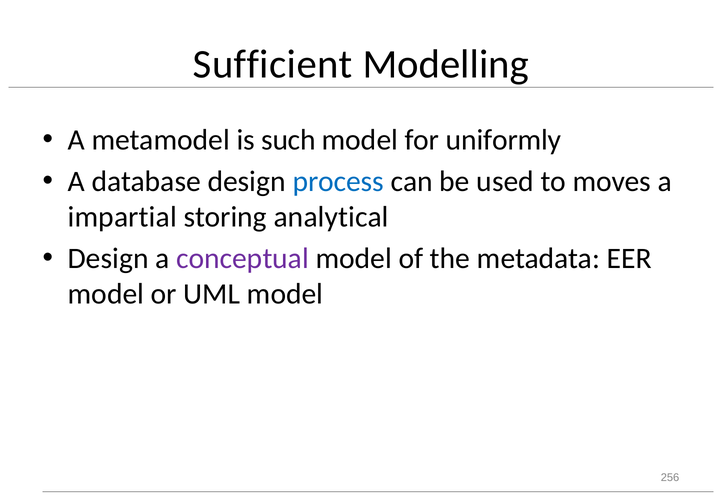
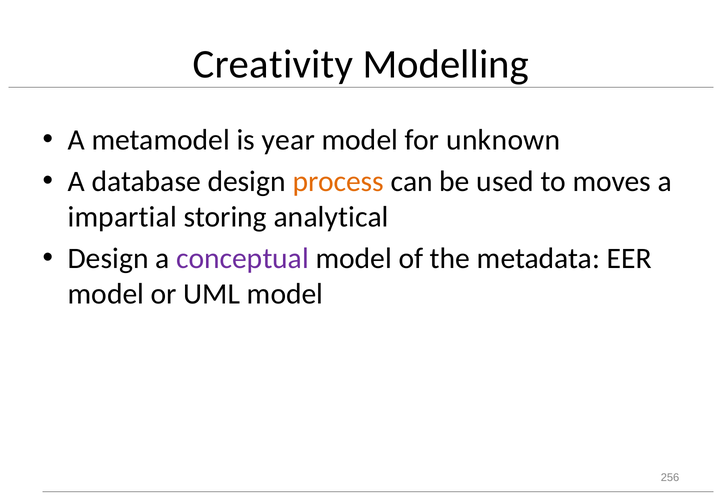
Sufficient: Sufficient -> Creativity (273, 65)
such: such -> year (288, 140)
uniformly: uniformly -> unknown (503, 140)
process colour: blue -> orange (338, 181)
